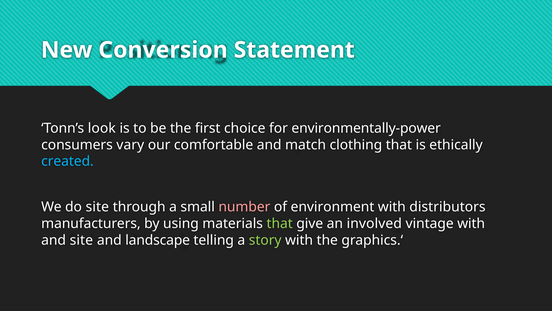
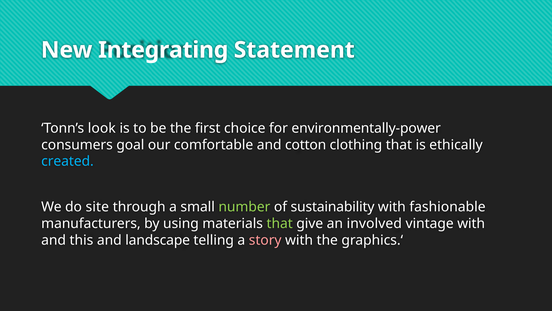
Conversion: Conversion -> Integrating (163, 50)
vary: vary -> goal (130, 145)
match: match -> cotton (306, 145)
number colour: pink -> light green (244, 207)
environment: environment -> sustainability (333, 207)
distributors: distributors -> fashionable (447, 207)
and site: site -> this (81, 240)
story colour: light green -> pink (265, 240)
